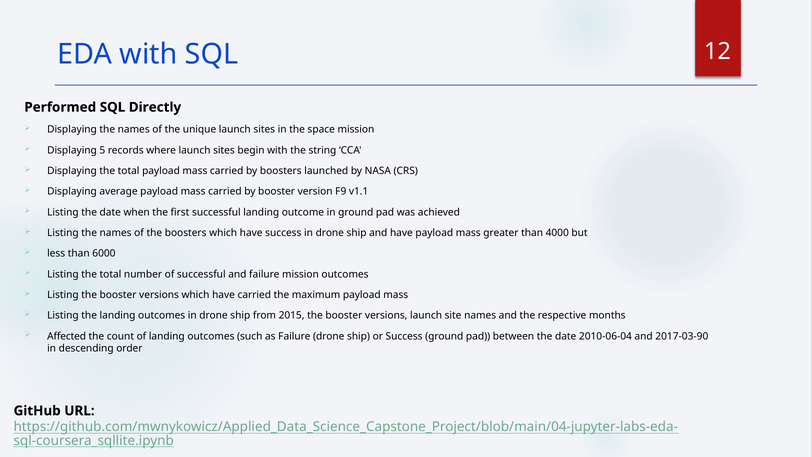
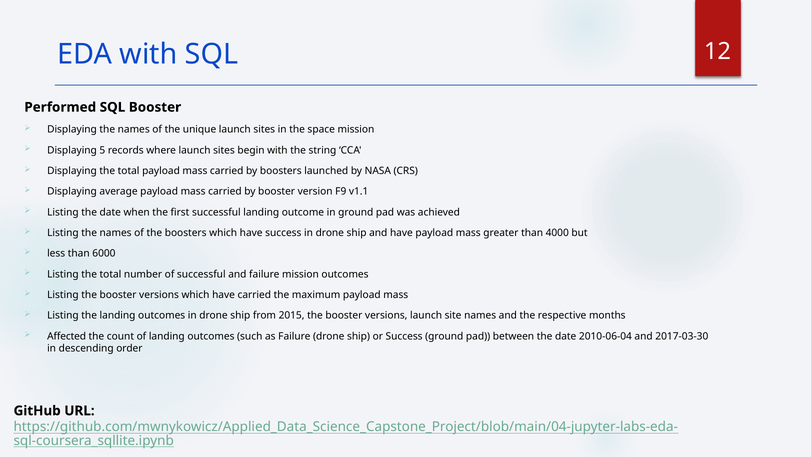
SQL Directly: Directly -> Booster (155, 107)
2017-03-90: 2017-03-90 -> 2017-03-30 (682, 336)
